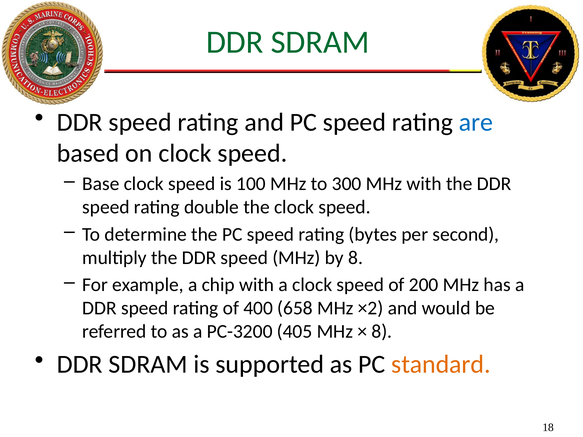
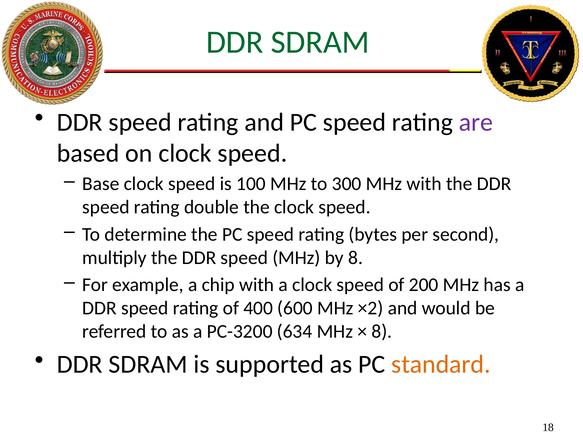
are colour: blue -> purple (476, 122)
658: 658 -> 600 (295, 308)
405: 405 -> 634 (295, 332)
